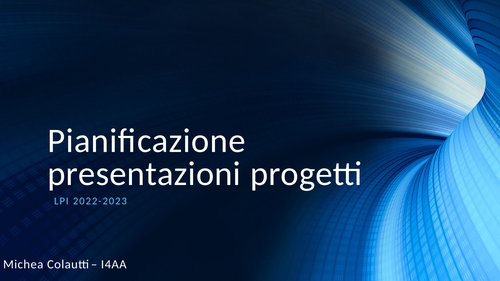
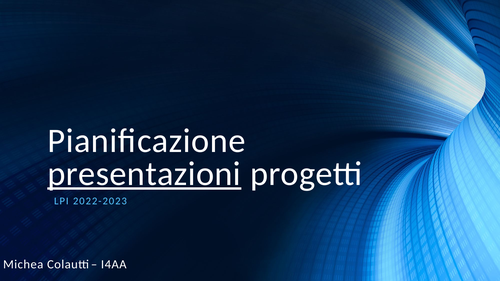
presentazioni underline: none -> present (144, 174)
